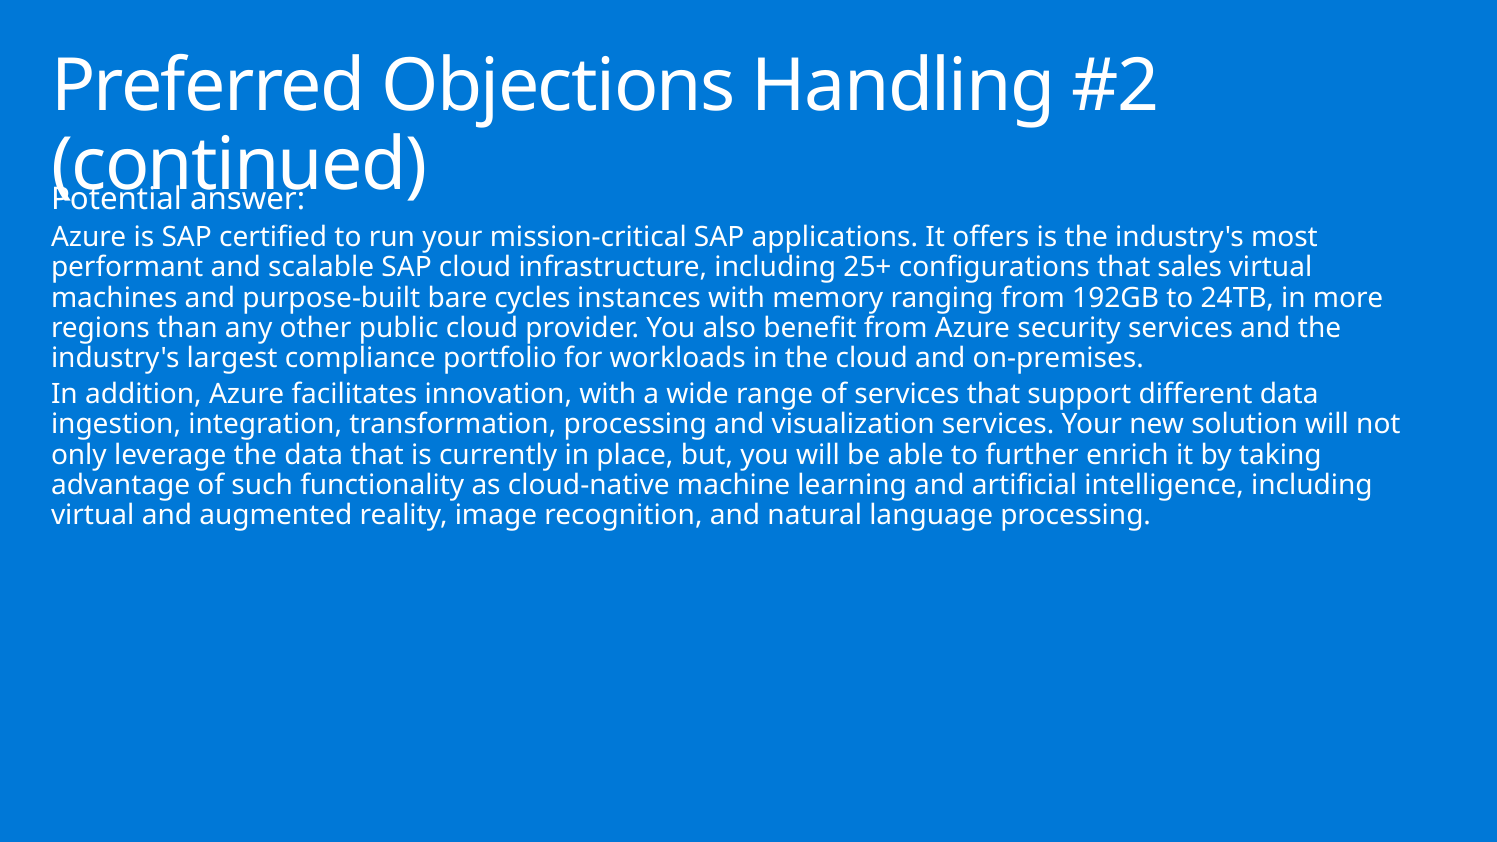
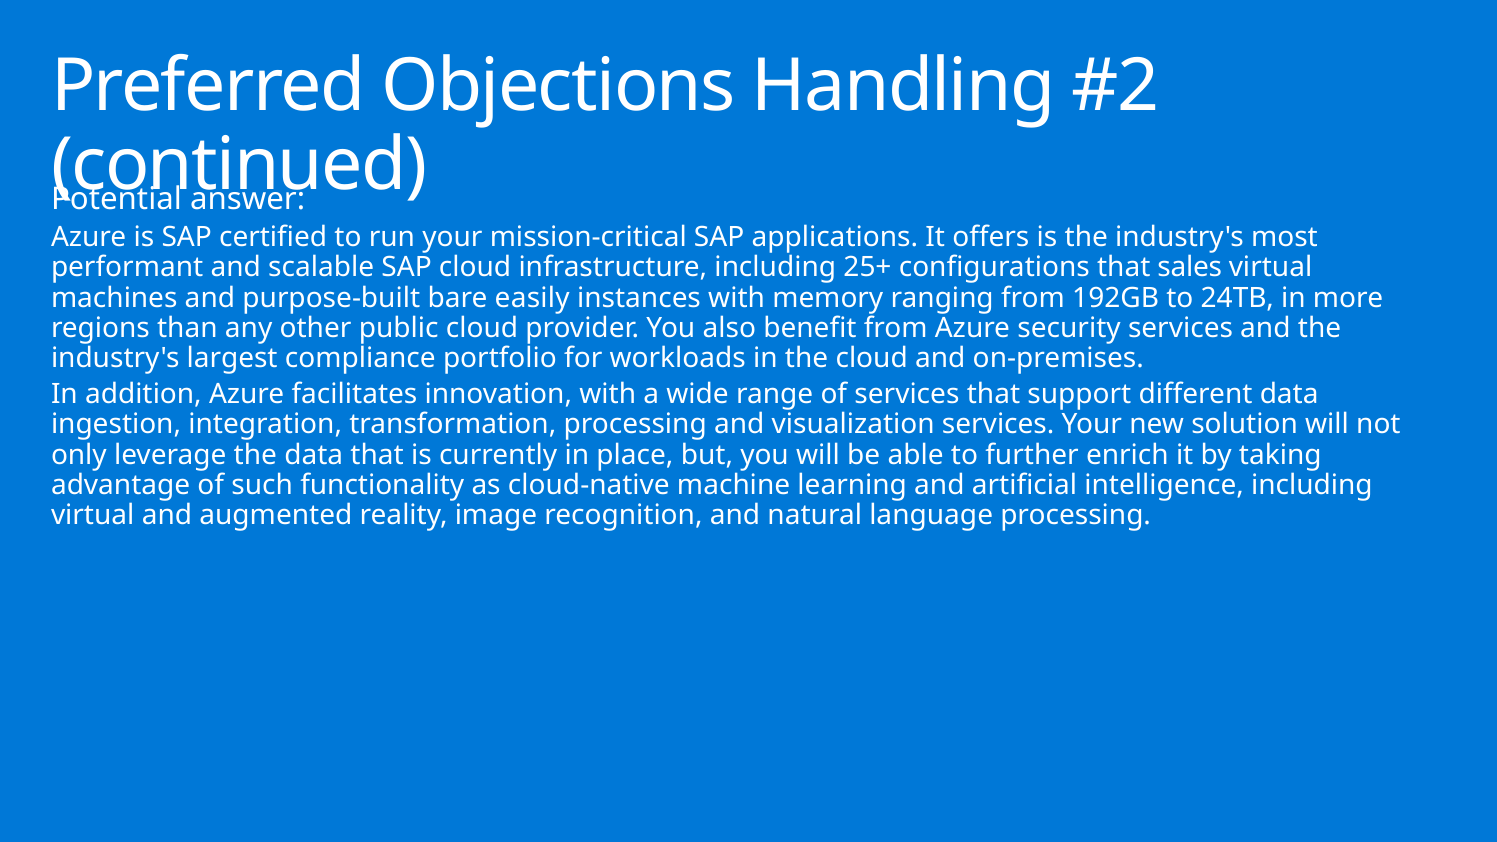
cycles: cycles -> easily (532, 298)
